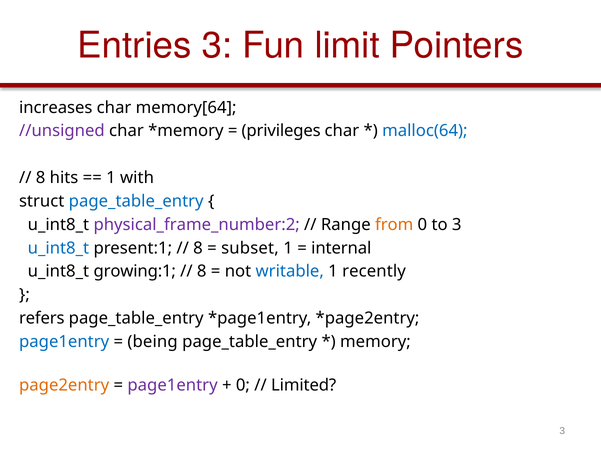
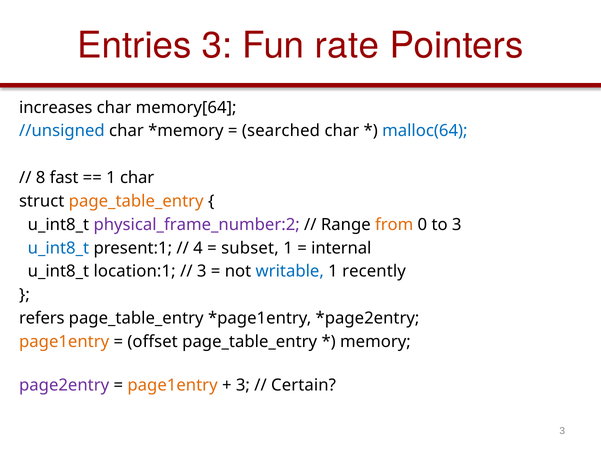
limit: limit -> rate (347, 46)
//unsigned colour: purple -> blue (62, 131)
privileges: privileges -> searched (281, 131)
hits: hits -> fast (64, 178)
1 with: with -> char (137, 178)
page_table_entry colour: blue -> orange (136, 201)
8: 8 -> 4 (198, 248)
growing:1: growing:1 -> location:1 (135, 271)
8: 8 -> 3 (202, 271)
page1entry colour: blue -> orange (64, 341)
being: being -> offset (153, 341)
page2entry colour: orange -> purple (64, 385)
page1entry colour: purple -> orange (173, 385)
0: 0 -> 3 (243, 385)
Limited: Limited -> Certain (304, 385)
